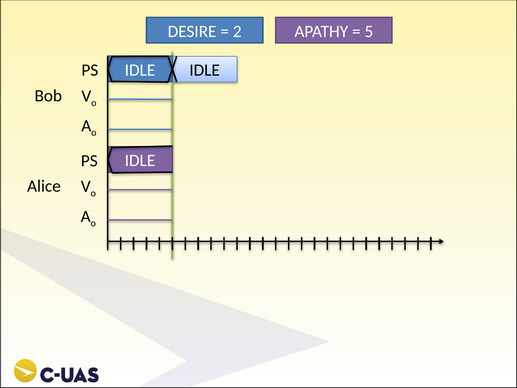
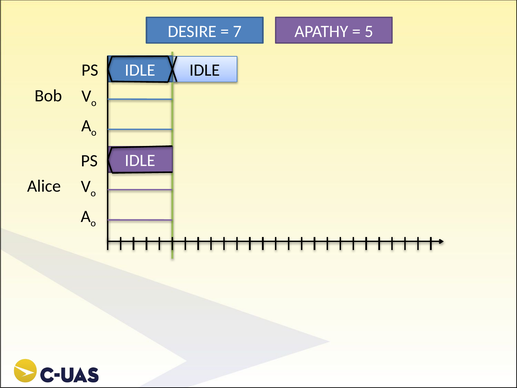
2: 2 -> 7 (237, 31)
